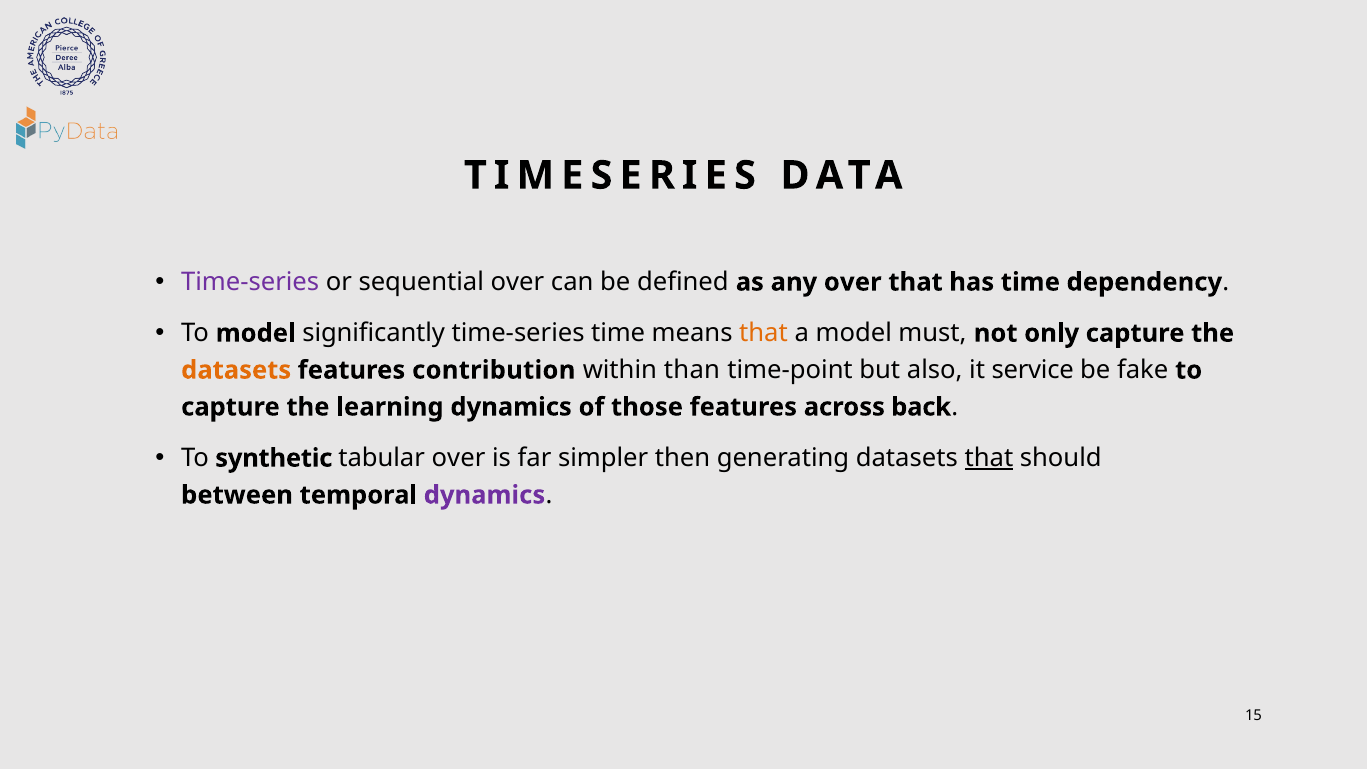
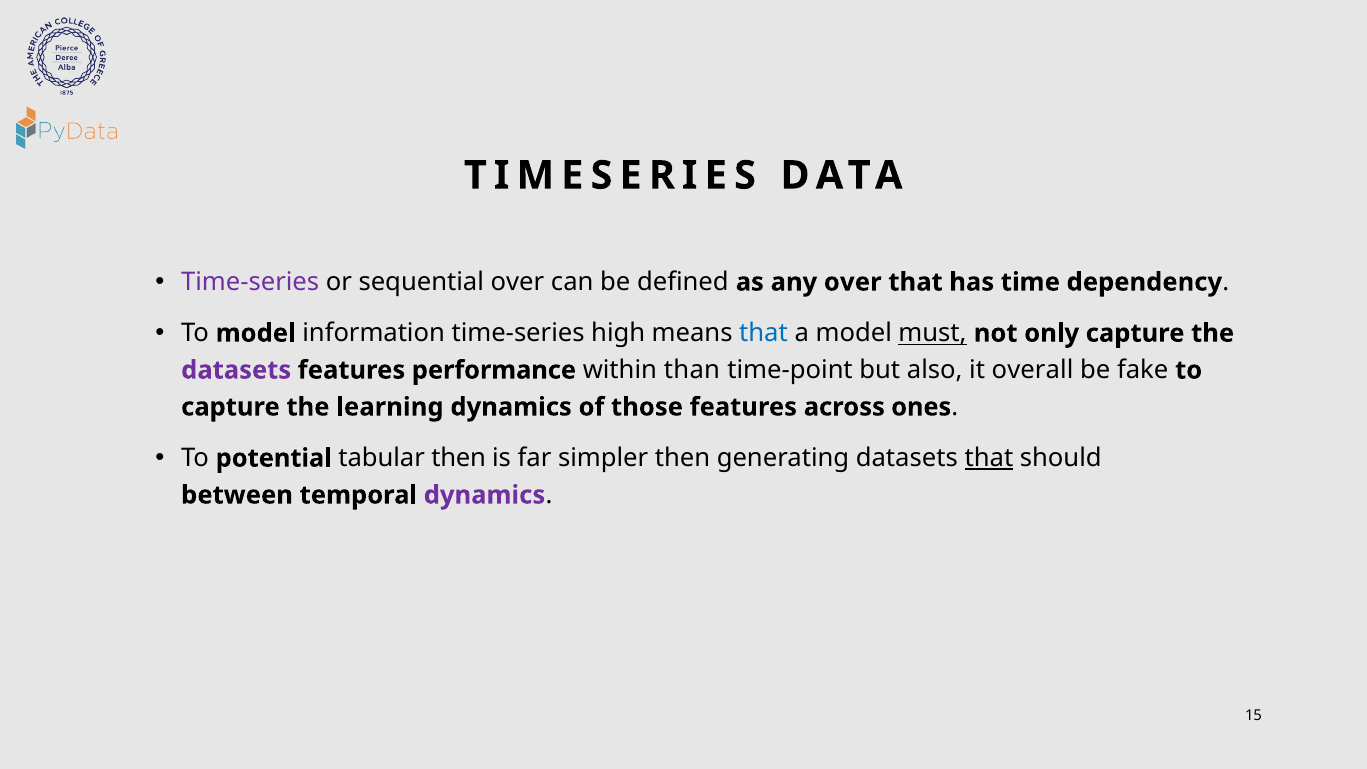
significantly: significantly -> information (374, 333)
time-series time: time -> high (618, 333)
that colour: orange -> blue (763, 333)
must underline: none -> present (933, 333)
datasets colour: orange -> purple (236, 370)
contribution: contribution -> performance (494, 370)
service: service -> overall (1033, 370)
back: back -> ones (921, 407)
synthetic: synthetic -> potential (274, 458)
tabular over: over -> then (459, 458)
